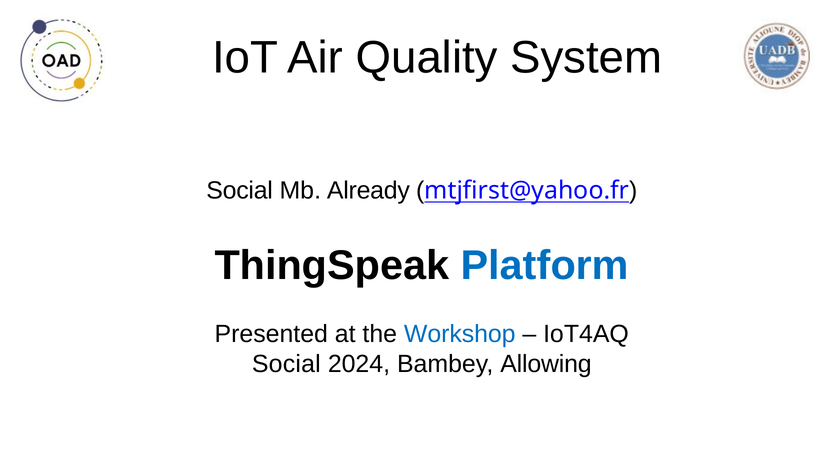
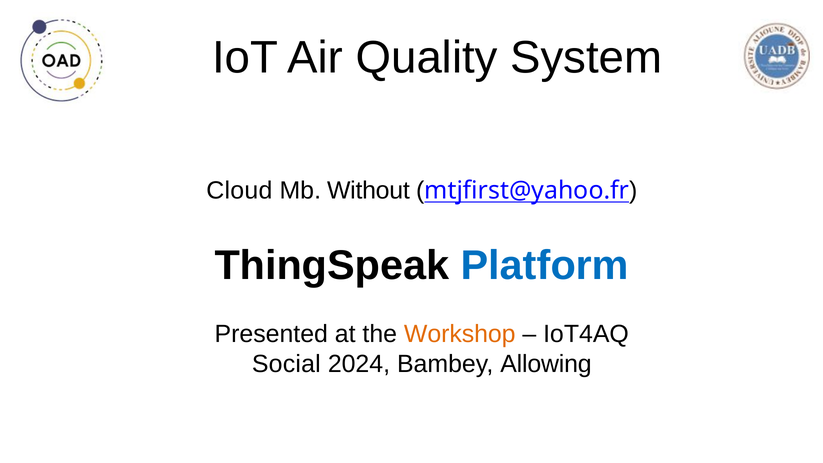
Social: Social -> Cloud (239, 191)
Already: Already -> Without (368, 191)
Workshop colour: blue -> orange (460, 334)
